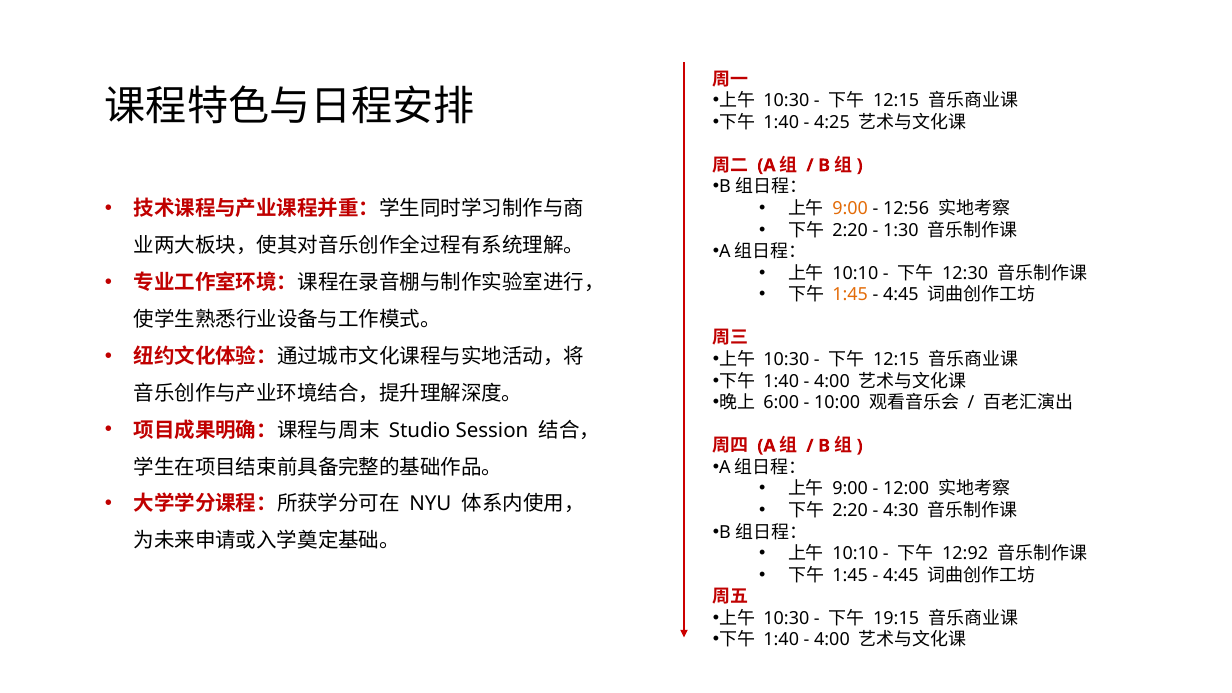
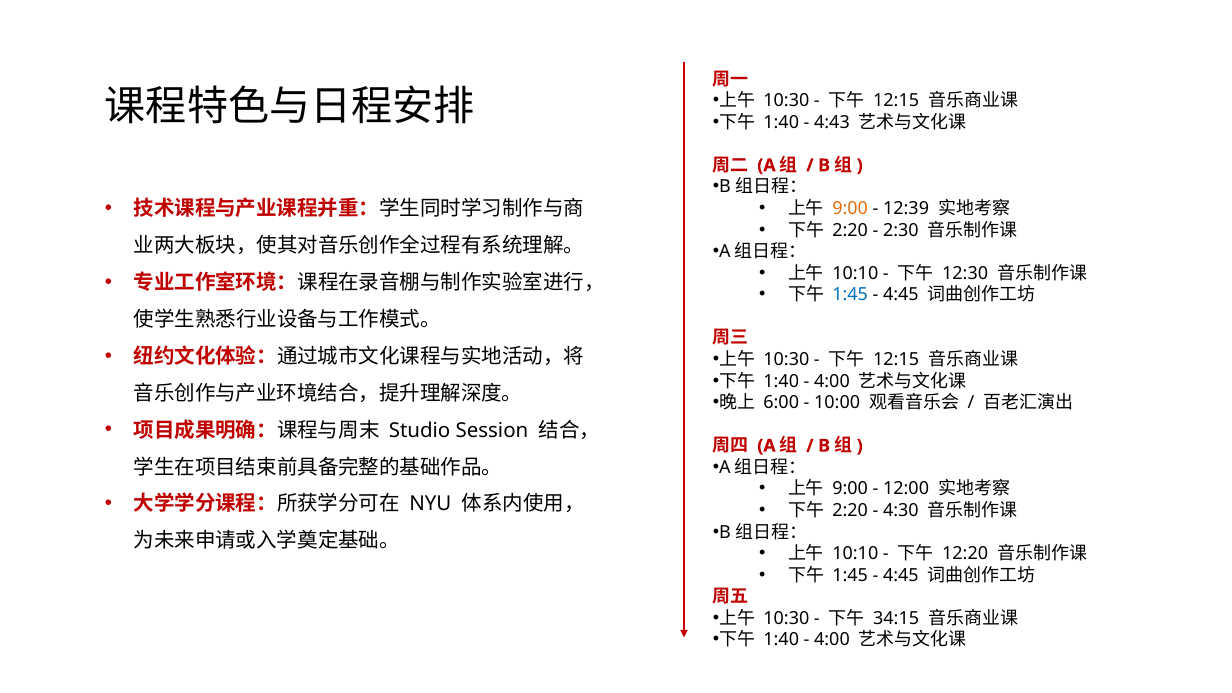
4:25: 4:25 -> 4:43 (832, 122)
12:56: 12:56 -> 12:39 (906, 209)
1:30: 1:30 -> 2:30 (901, 230)
1:45 colour: orange -> blue (850, 295)
12:92: 12:92 -> 12:20 (965, 554)
19:15: 19:15 -> 34:15 (896, 618)
